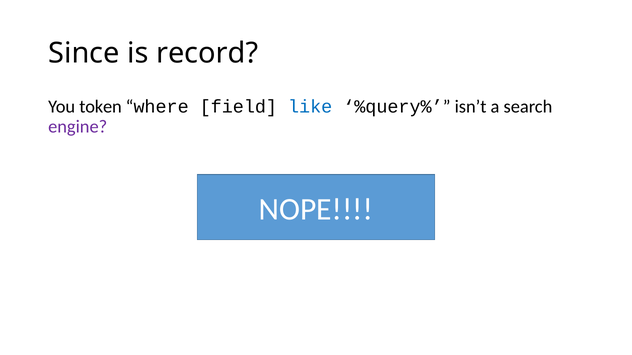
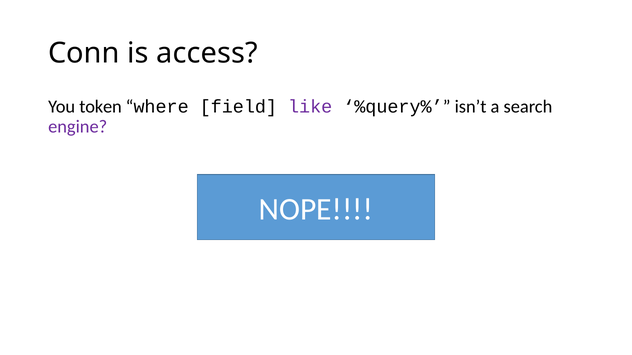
Since: Since -> Conn (84, 53)
record: record -> access (207, 53)
like colour: blue -> purple (310, 107)
